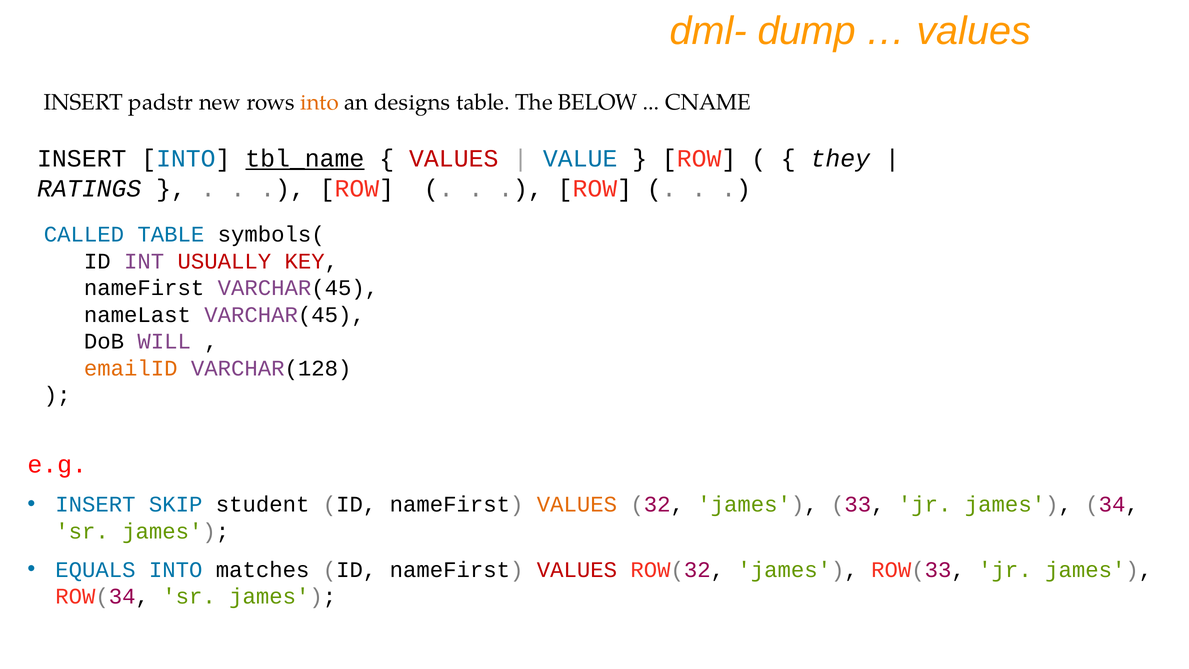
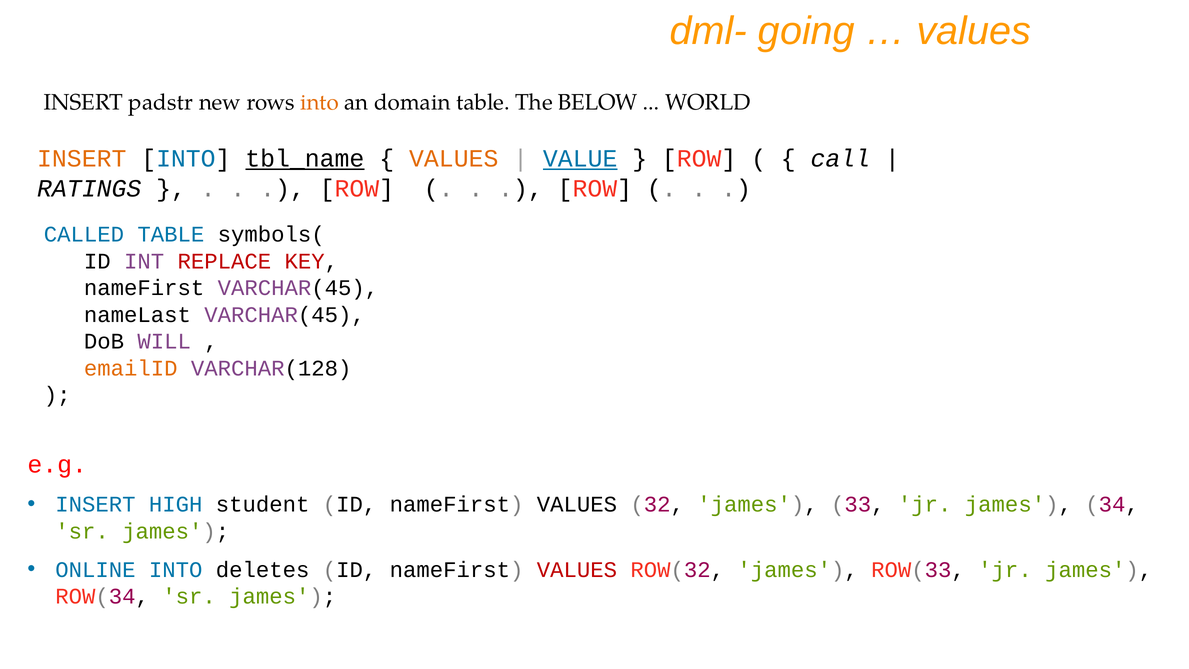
dump: dump -> going (806, 31)
designs: designs -> domain (412, 103)
CNAME: CNAME -> WORLD (708, 103)
INSERT colour: black -> orange (82, 159)
VALUES colour: red -> orange (454, 159)
VALUE underline: none -> present (580, 159)
they: they -> call (840, 159)
USUALLY: USUALLY -> REPLACE (224, 261)
SKIP: SKIP -> HIGH (176, 504)
VALUES colour: orange -> black (577, 504)
EQUALS: EQUALS -> ONLINE (95, 570)
matches: matches -> deletes (263, 570)
